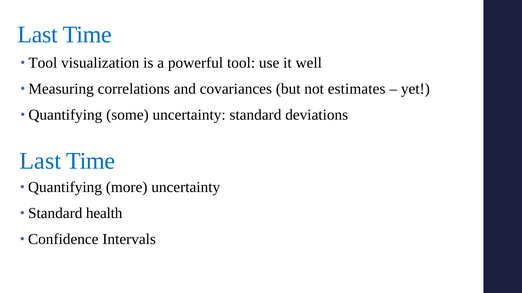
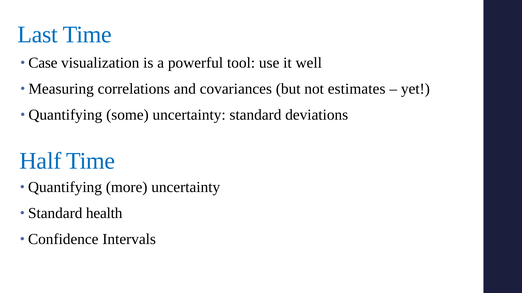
Tool: Tool -> Case (43, 63)
Last: Last -> Half (41, 161)
